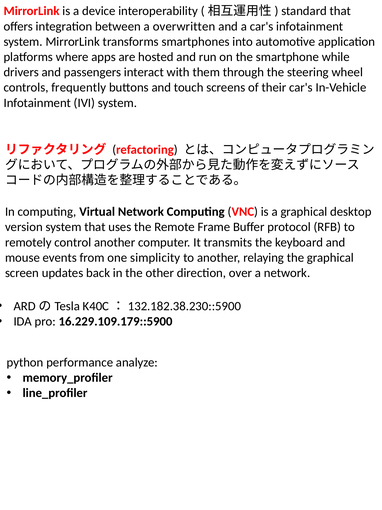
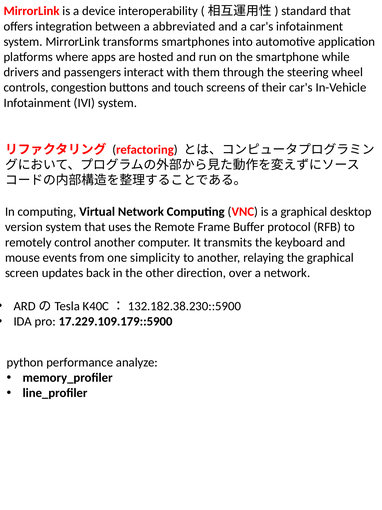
overwritten: overwritten -> abbreviated (184, 26)
frequently: frequently -> congestion (79, 87)
16.229.109.179::5900: 16.229.109.179::5900 -> 17.229.109.179::5900 (116, 321)
